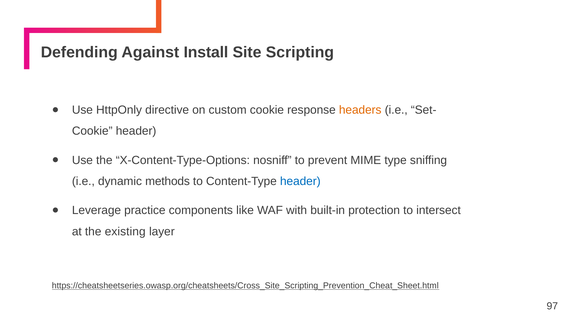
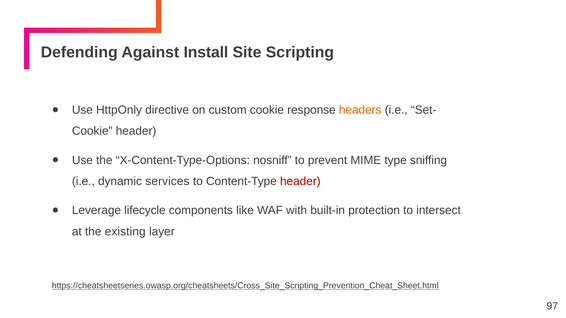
methods: methods -> services (167, 182)
header colour: blue -> red (300, 182)
practice: practice -> lifecycle (145, 211)
